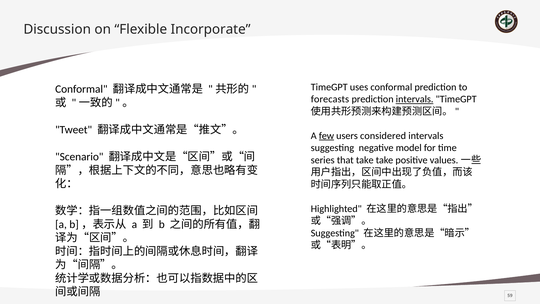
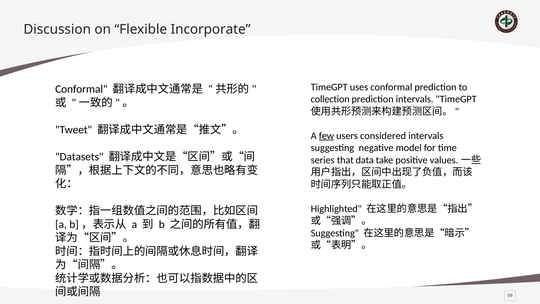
forecasts: forecasts -> collection (330, 99)
intervals underline: present -> none (415, 99)
Scenario: Scenario -> Datasets (79, 157)
that take: take -> data (365, 160)
